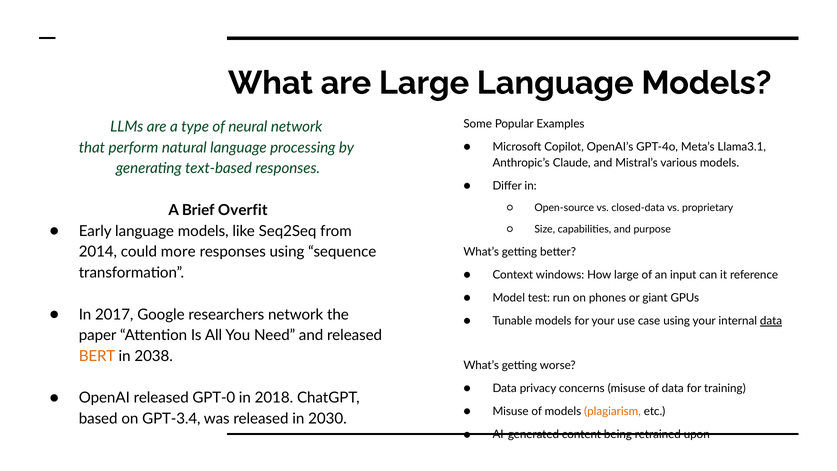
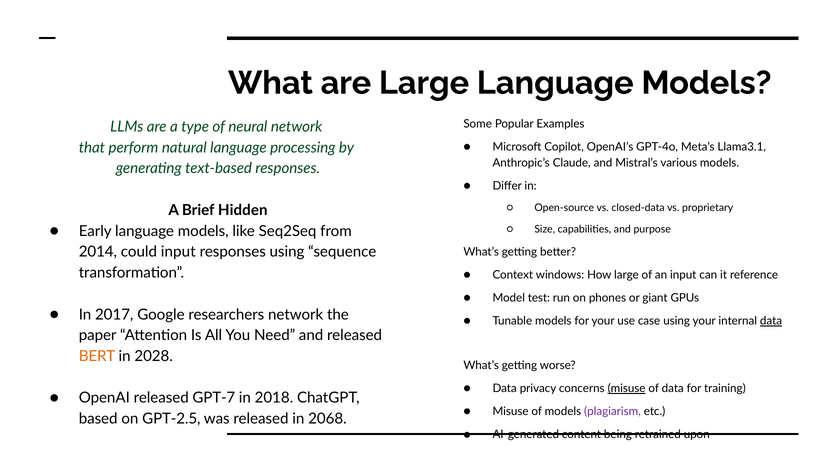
Overfit: Overfit -> Hidden (243, 210)
could more: more -> input (178, 252)
2038: 2038 -> 2028 (154, 356)
misuse underline: none -> present (627, 388)
GPT-0: GPT-0 -> GPT-7 (214, 398)
plagiarism colour: orange -> purple (612, 411)
GPT-3.4: GPT-3.4 -> GPT-2.5 (171, 419)
2030: 2030 -> 2068 (327, 419)
